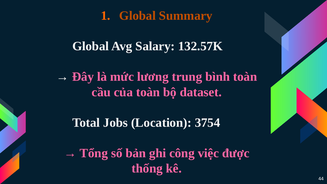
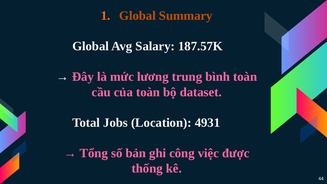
132.57K: 132.57K -> 187.57K (200, 46)
3754: 3754 -> 4931 (207, 123)
